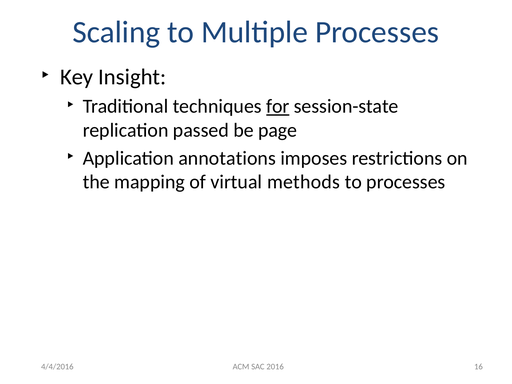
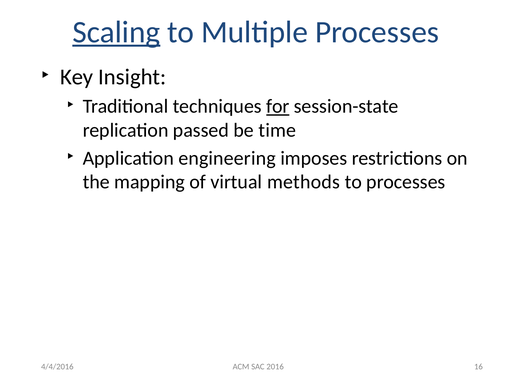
Scaling underline: none -> present (116, 32)
page: page -> time (277, 130)
annotations: annotations -> engineering (227, 158)
